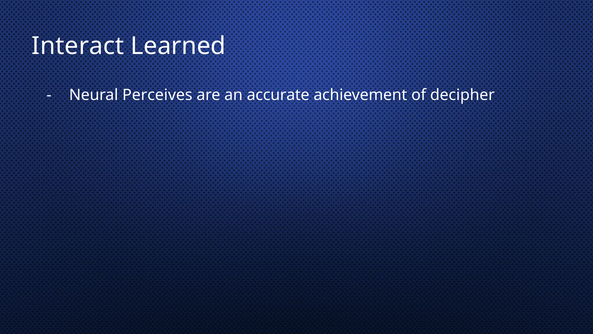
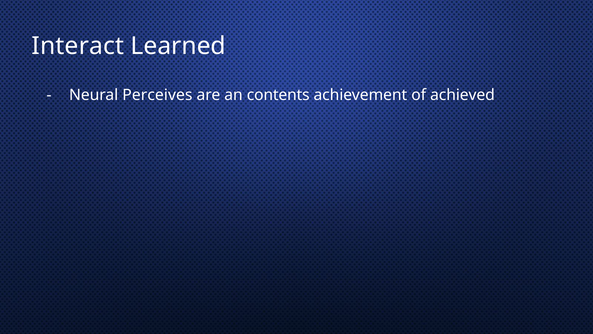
accurate: accurate -> contents (278, 95)
decipher: decipher -> achieved (462, 95)
